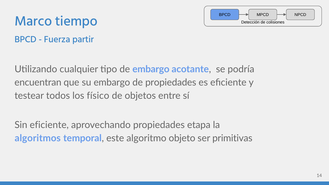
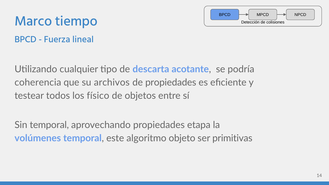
partir: partir -> lineal (83, 39)
de embargo: embargo -> descarta (151, 69)
encuentran: encuentran -> coherencia (38, 83)
su embargo: embargo -> archivos (112, 83)
Sin eficiente: eficiente -> temporal (49, 125)
algoritmos: algoritmos -> volúmenes (38, 138)
